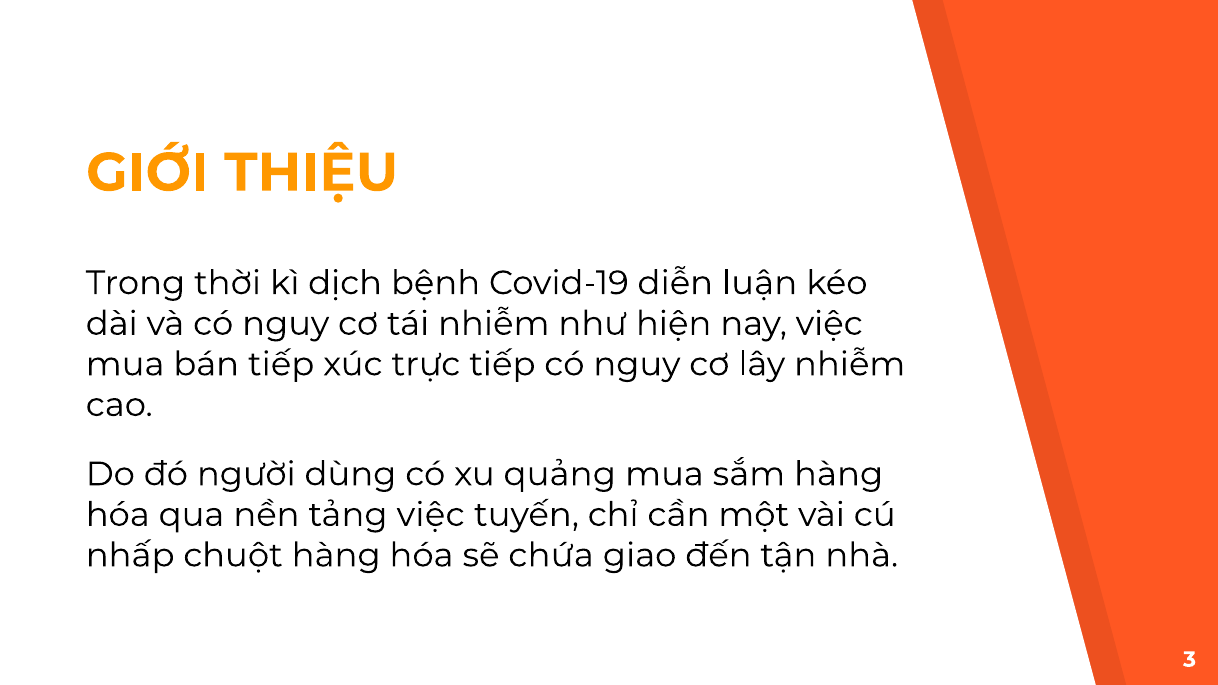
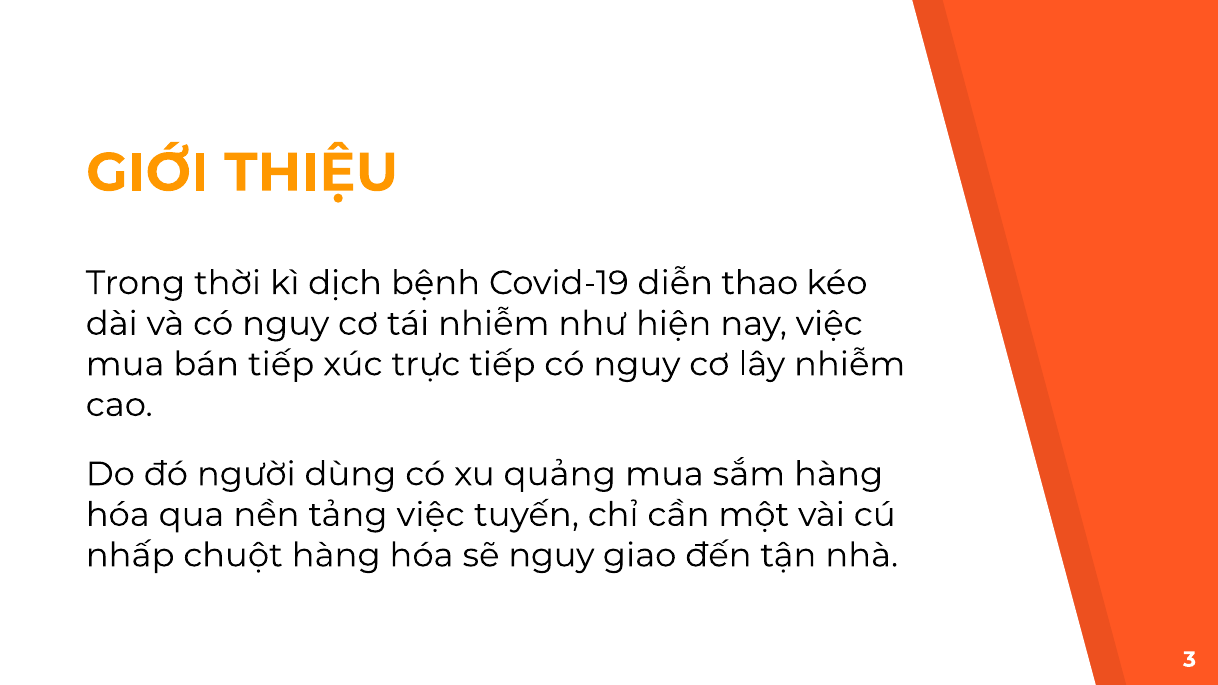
luận: luận -> thao (760, 283)
sẽ chứa: chứa -> nguy (551, 555)
